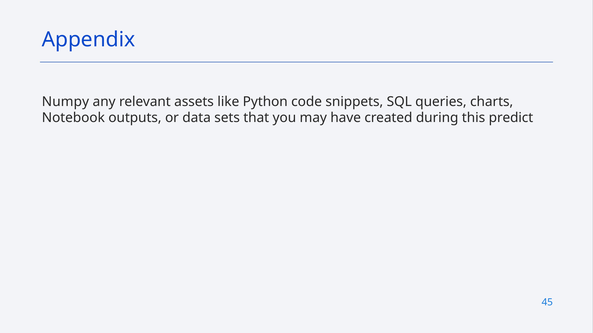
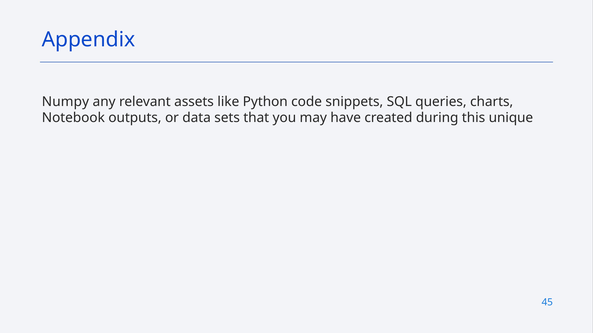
predict: predict -> unique (511, 118)
